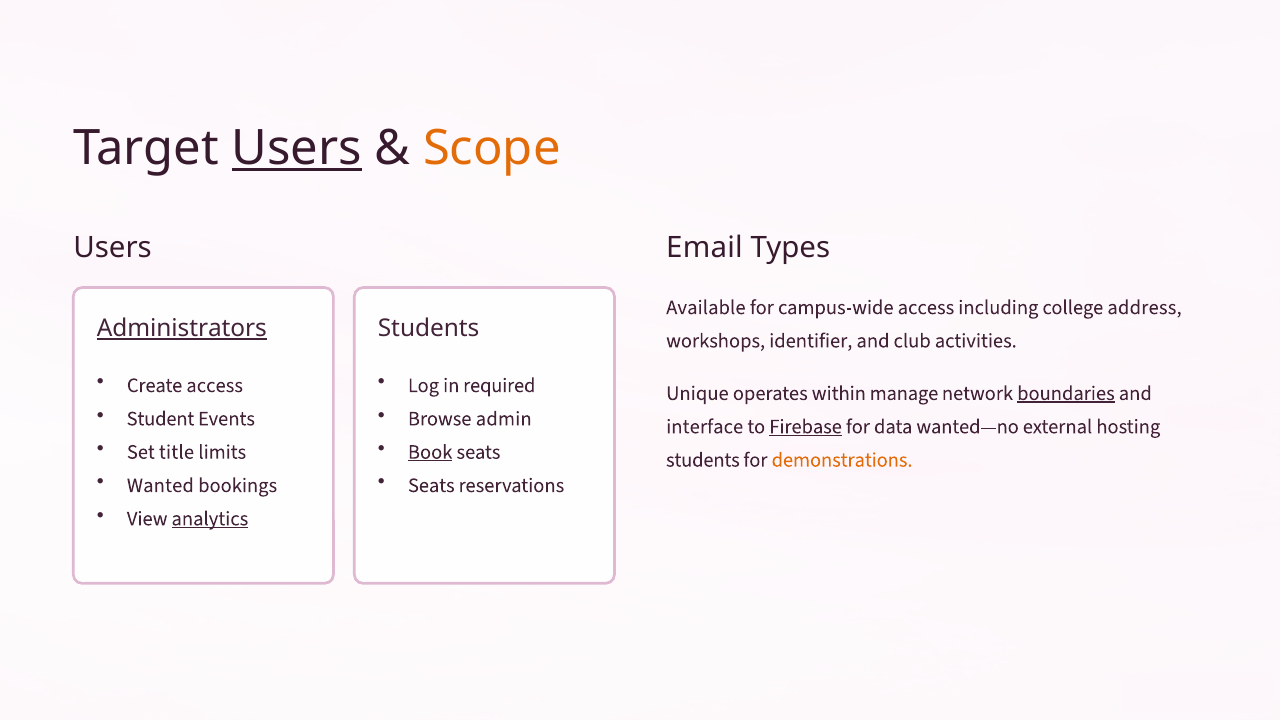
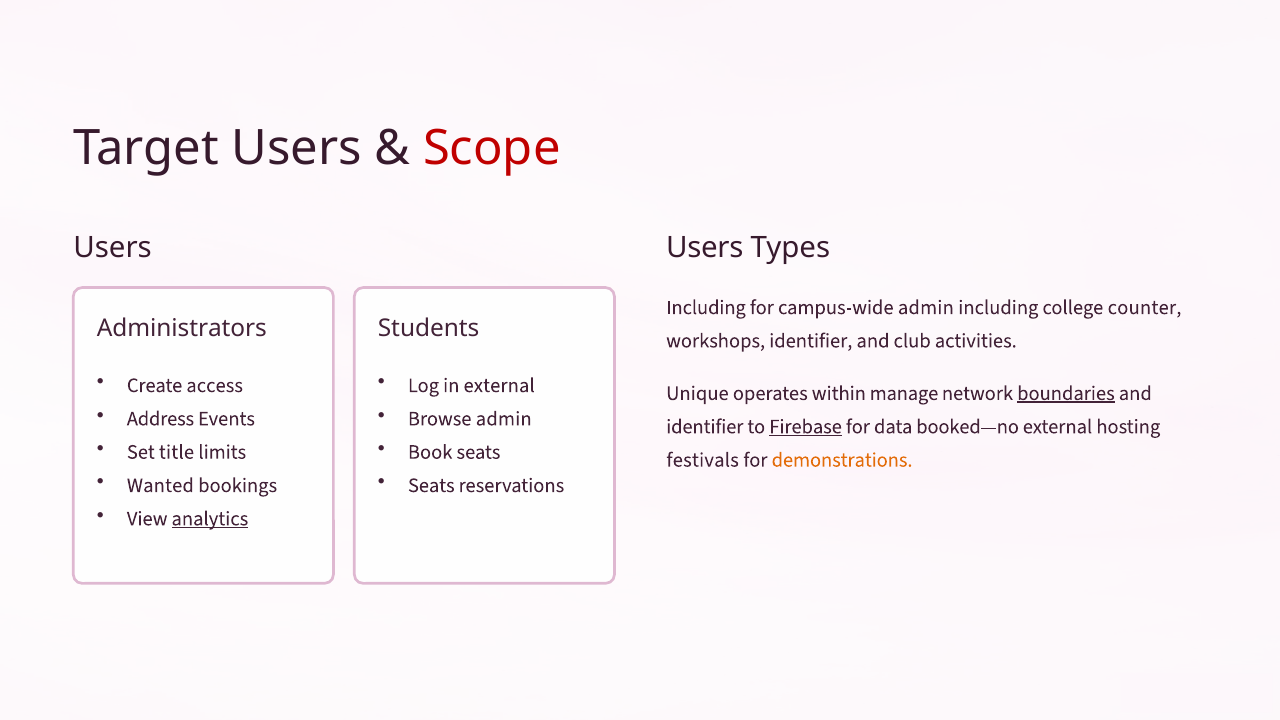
Users underline: present -> none (297, 148)
Scope colour: orange -> red (492, 148)
Email: Email -> Users (705, 248)
Available: Available -> Including (706, 307)
campus-wide access: access -> admin (926, 307)
address: address -> counter (1145, 307)
Administrators underline: present -> none (182, 329)
in required: required -> external (499, 385)
Student: Student -> Address (160, 419)
interface: interface -> identifier (705, 427)
wanted—no: wanted—no -> booked—no (968, 427)
Book underline: present -> none (430, 452)
students: students -> festivals (703, 460)
